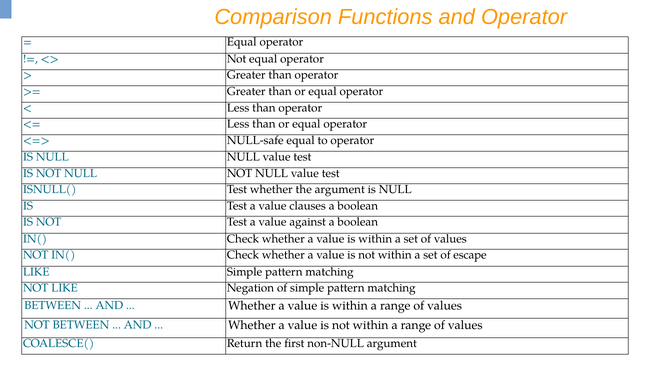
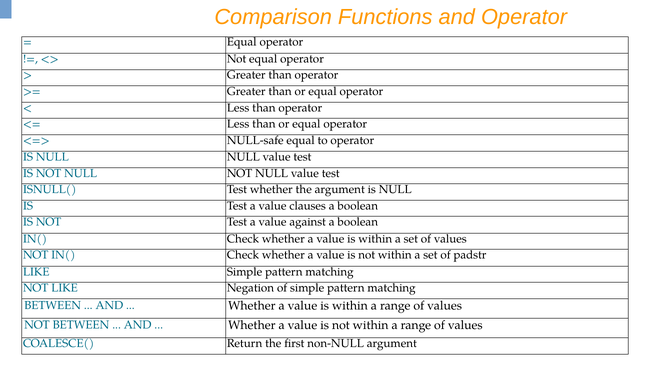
escape: escape -> padstr (470, 255)
